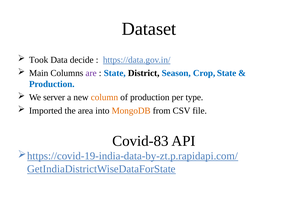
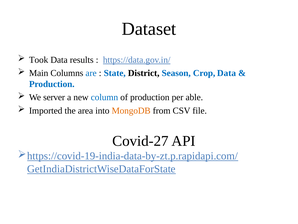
decide: decide -> results (82, 60)
are colour: purple -> blue (91, 73)
Crop State: State -> Data (227, 73)
column colour: orange -> blue (104, 97)
type: type -> able (194, 97)
Covid-83: Covid-83 -> Covid-27 (140, 141)
